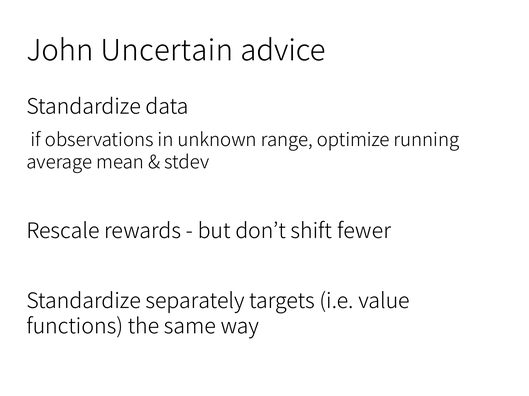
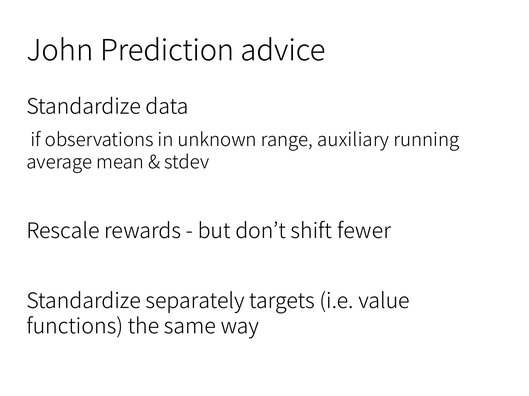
Uncertain: Uncertain -> Prediction (167, 51)
optimize: optimize -> auxiliary (353, 140)
